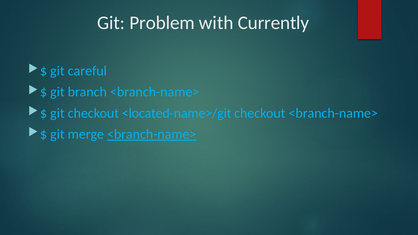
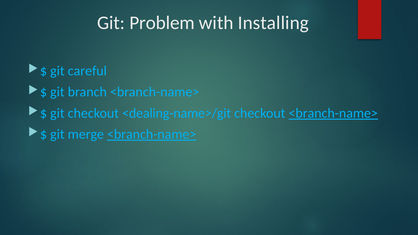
Currently: Currently -> Installing (273, 23)
<located-name>/git: <located-name>/git -> <dealing-name>/git (177, 113)
<branch-name> underline: none -> present (333, 113)
